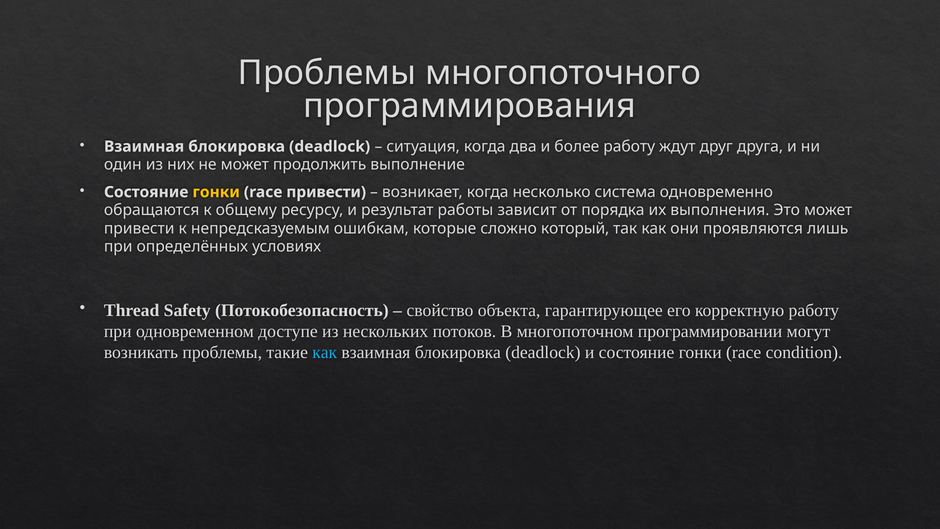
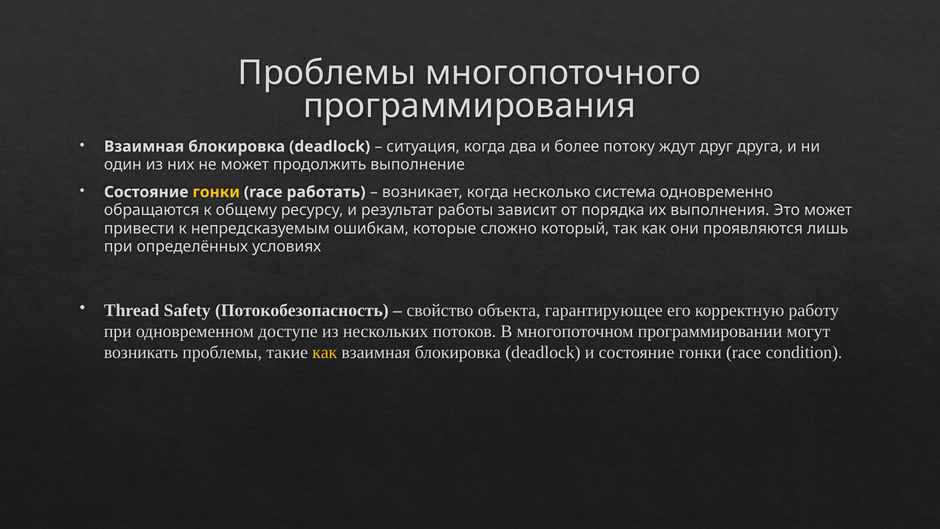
более работу: работу -> потоку (629, 146)
race привести: привести -> работать (326, 192)
как colour: light blue -> yellow (325, 352)
